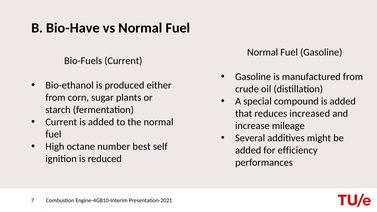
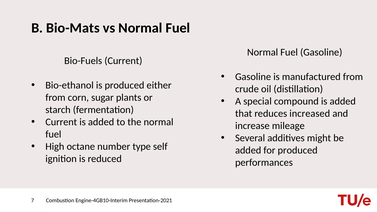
Bio-Have: Bio-Have -> Bio-Mats (73, 28)
best: best -> type (142, 147)
for efficiency: efficiency -> produced (298, 150)
